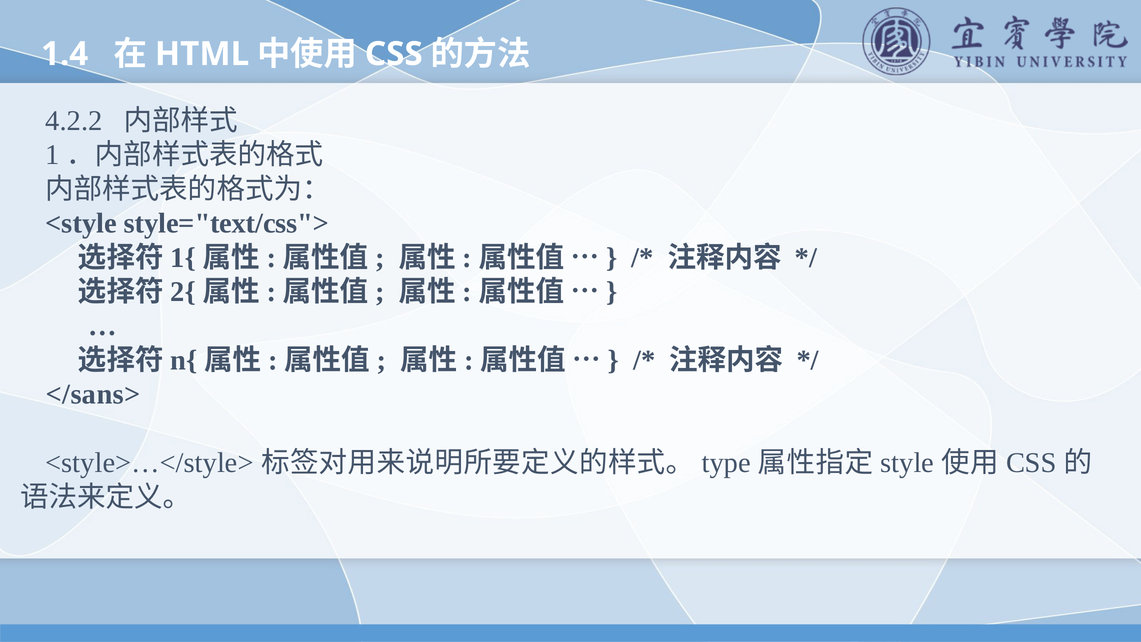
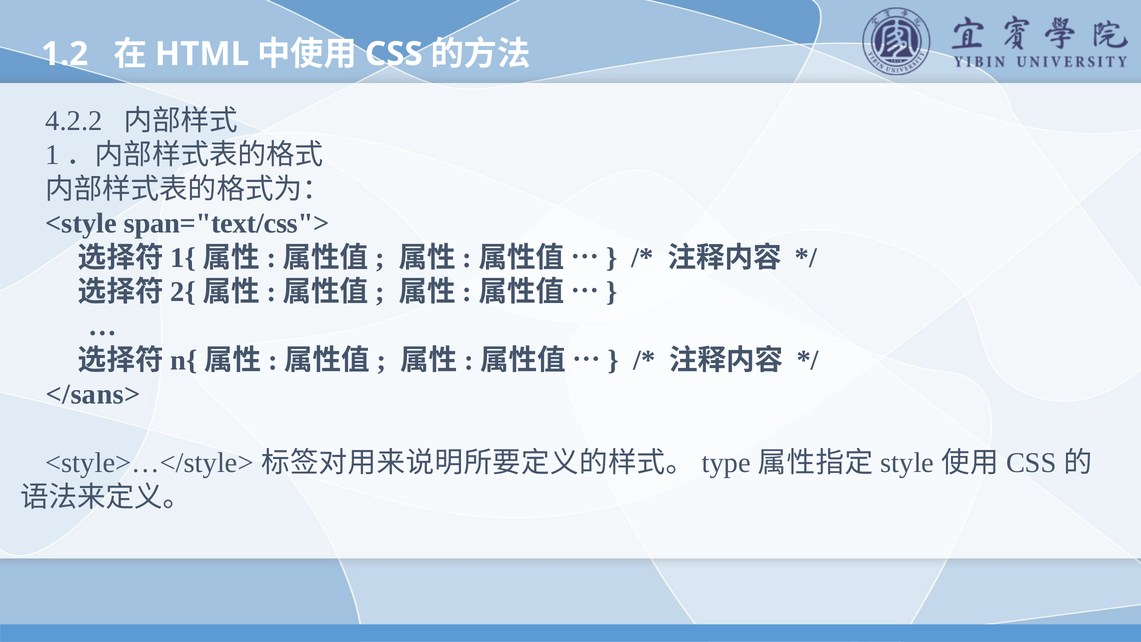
1.4: 1.4 -> 1.2 (65, 54)
style="text/css">: style="text/css"> -> span="text/css"> (227, 223)
